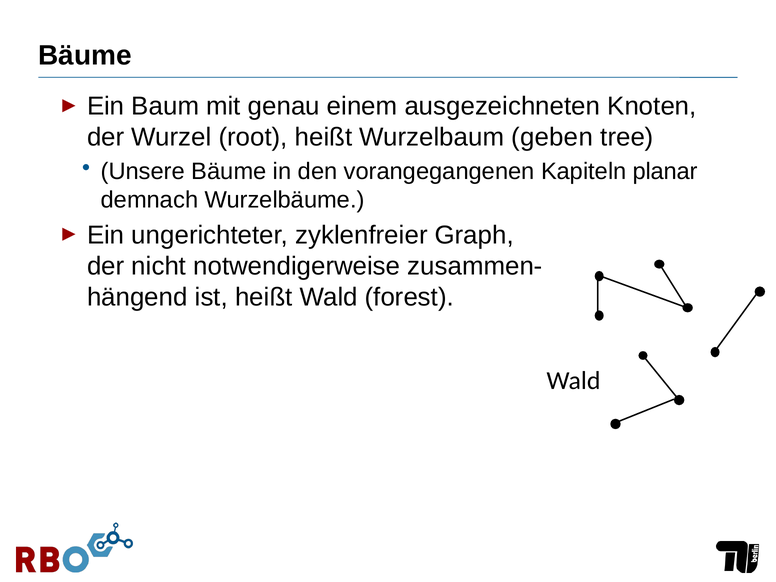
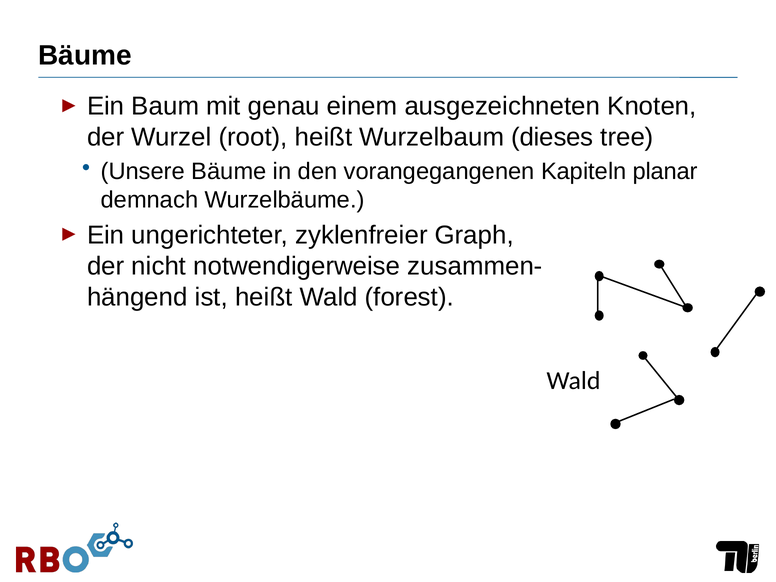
geben: geben -> dieses (552, 137)
